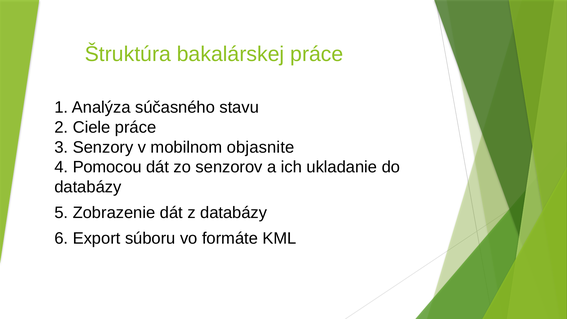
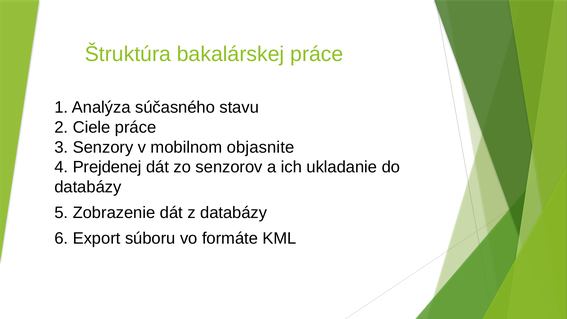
Pomocou: Pomocou -> Prejdenej (107, 167)
